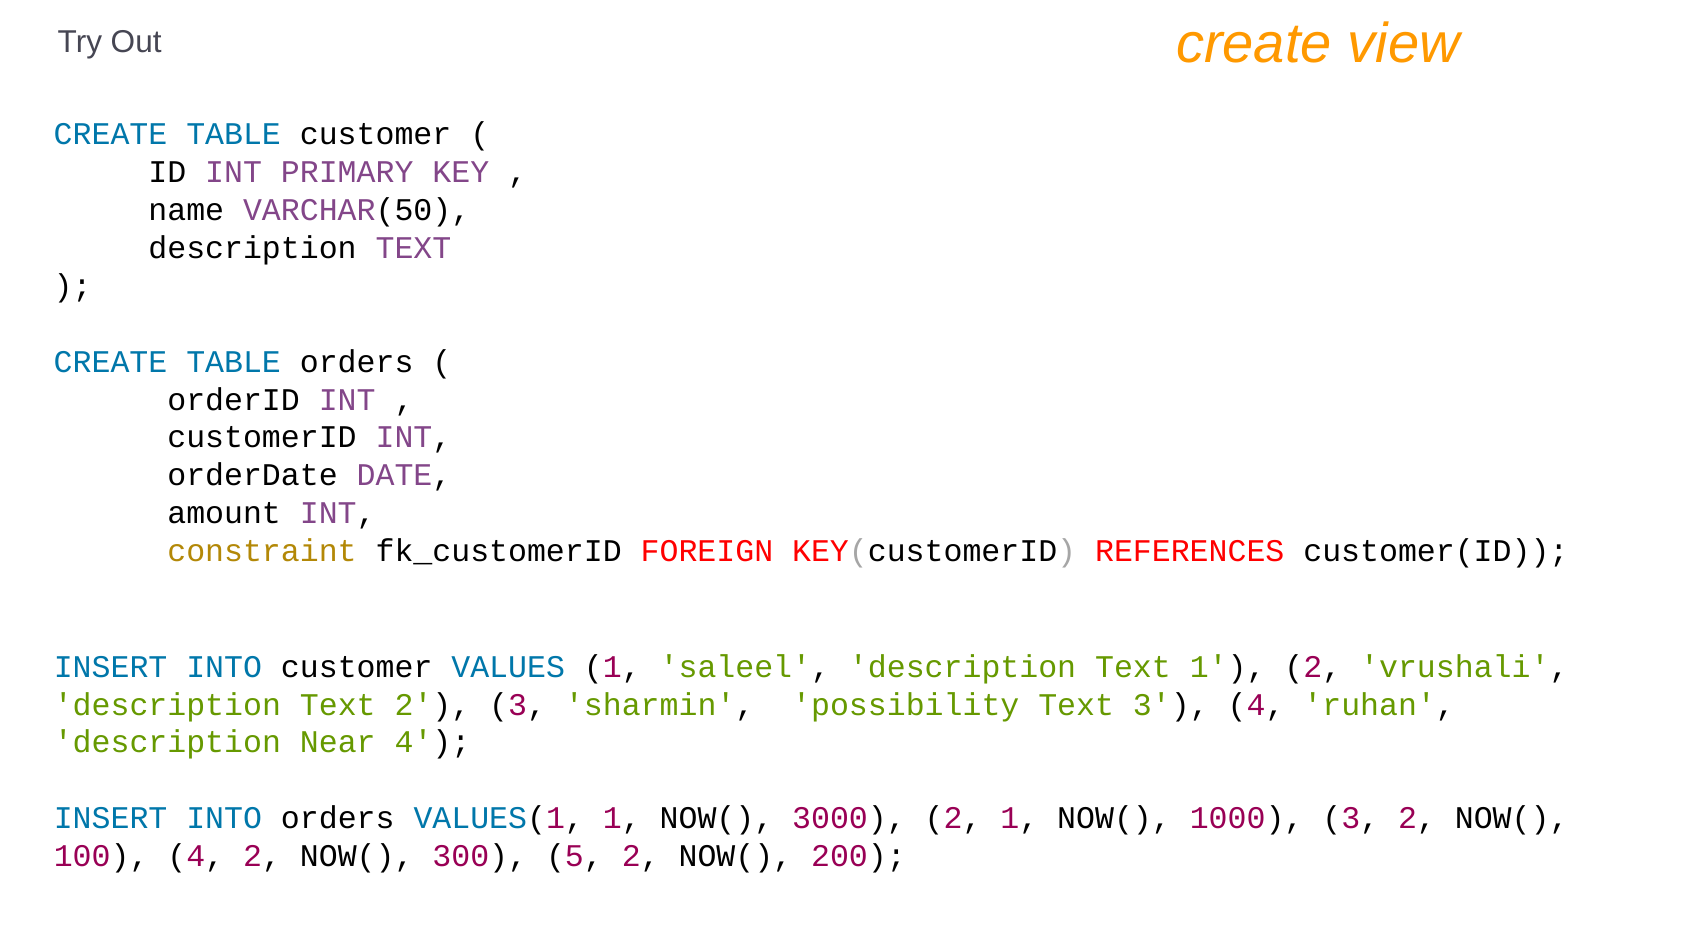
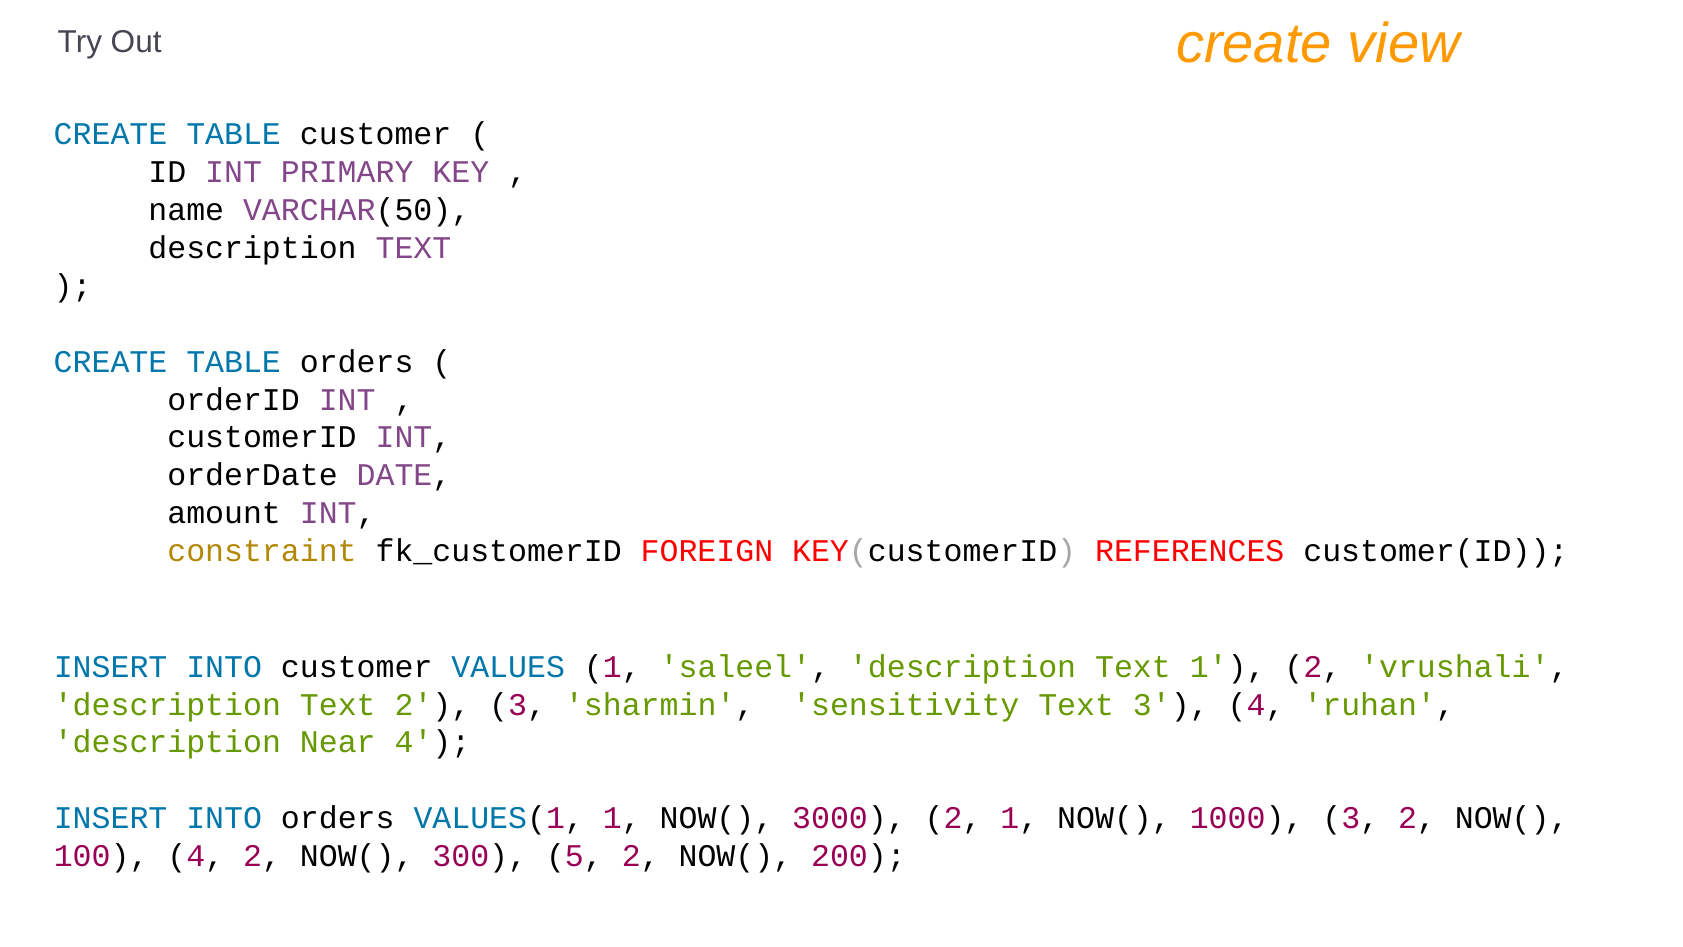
possibility: possibility -> sensitivity (906, 704)
